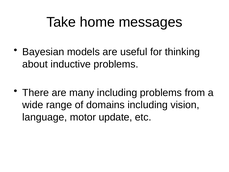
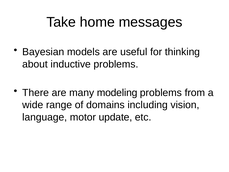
many including: including -> modeling (117, 93)
